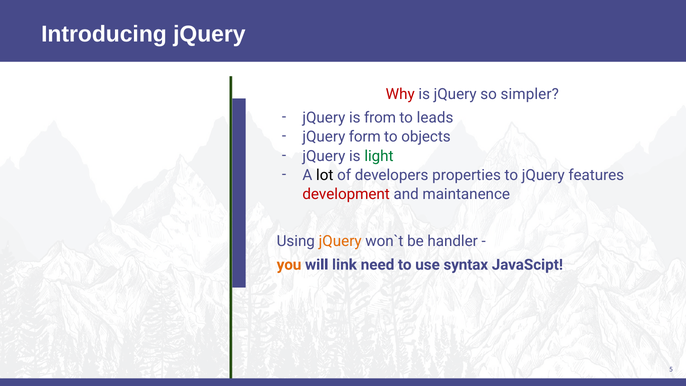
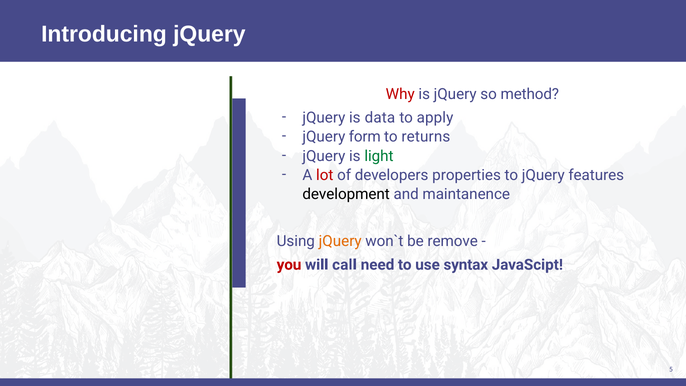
simpler: simpler -> method (530, 94)
from: from -> data (380, 118)
leads: leads -> apply (435, 118)
objects: objects -> returns (426, 137)
lot colour: black -> red (325, 175)
development colour: red -> black (346, 194)
handler: handler -> remove (453, 241)
you colour: orange -> red (289, 265)
link: link -> call (344, 265)
